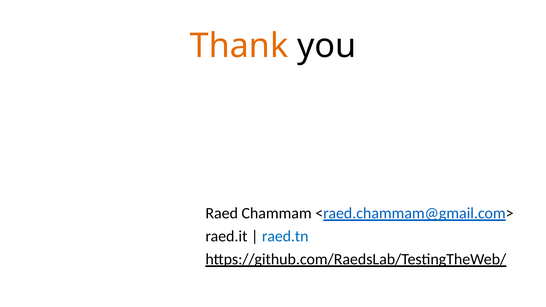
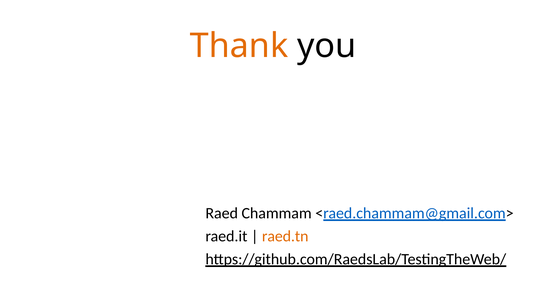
raed.tn colour: blue -> orange (285, 236)
